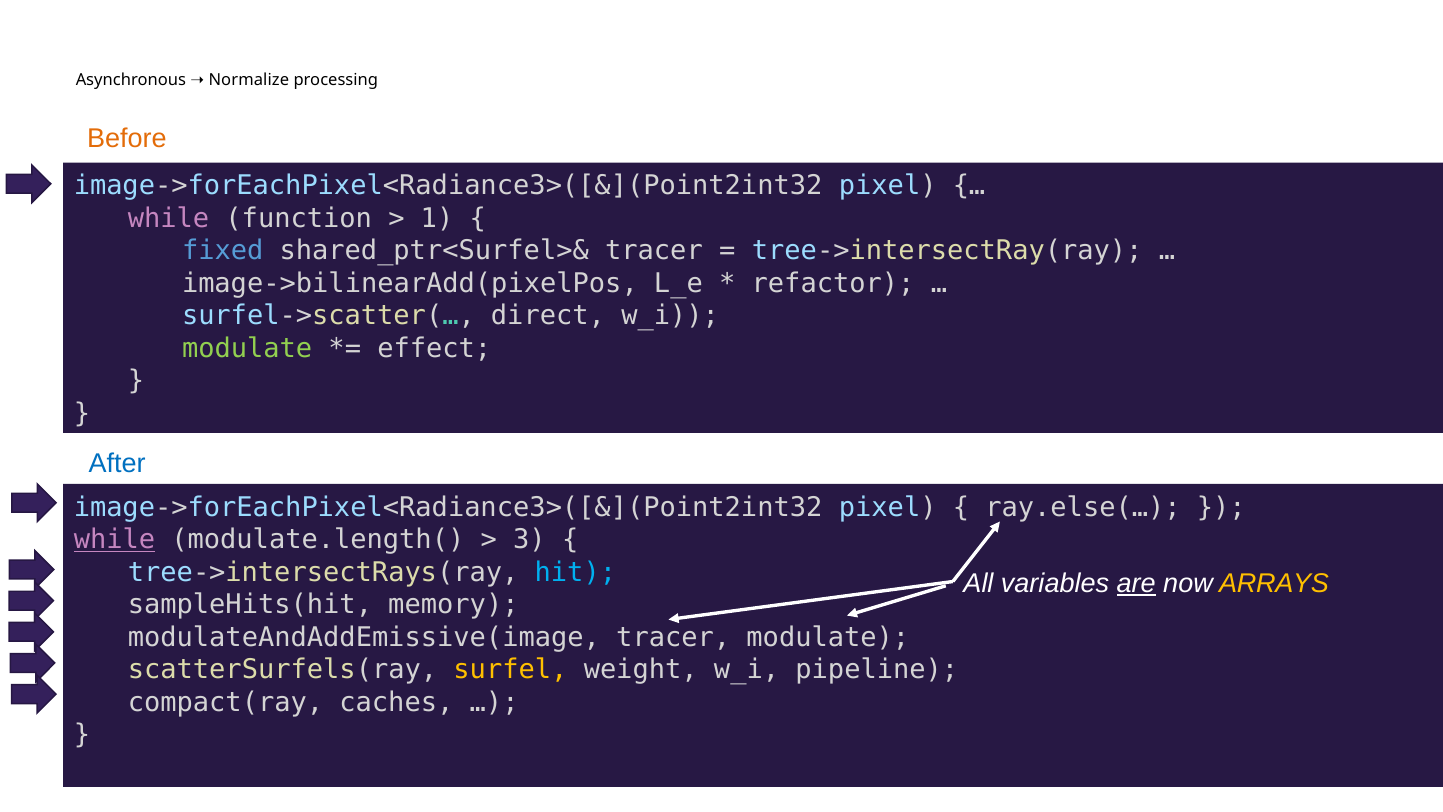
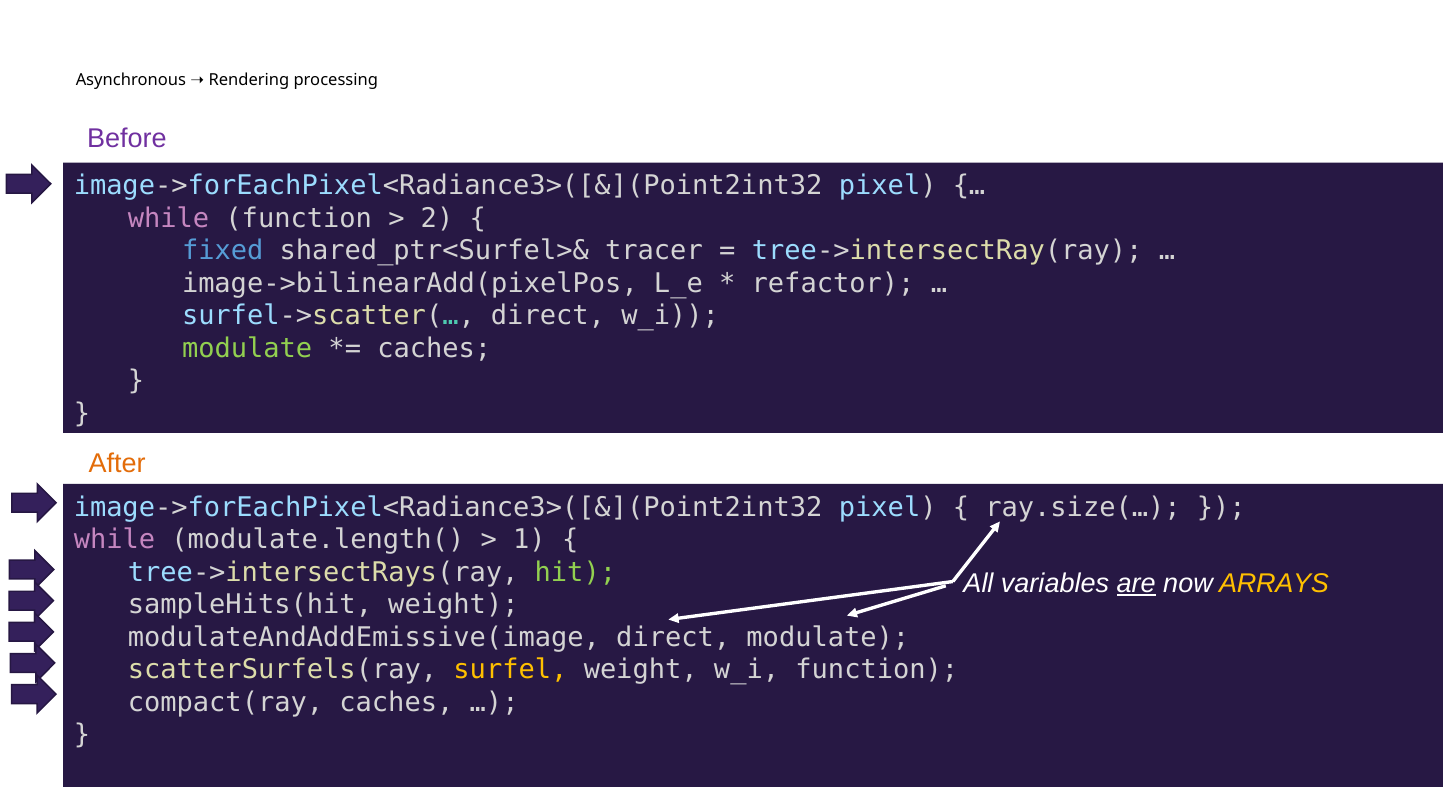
Normalize: Normalize -> Rendering (249, 80)
Before colour: orange -> purple (127, 138)
1: 1 -> 2 (437, 218)
effect: effect -> caches (434, 348)
After colour: blue -> orange (117, 463)
ray.else(…: ray.else(… -> ray.size(… (1083, 507)
while underline: present -> none (114, 540)
3: 3 -> 1 (529, 540)
hit colour: light blue -> light green (575, 572)
sampleHits(hit memory: memory -> weight (453, 604)
modulateAndAddEmissive(image tracer: tracer -> direct (673, 637)
w_i pipeline: pipeline -> function (877, 669)
